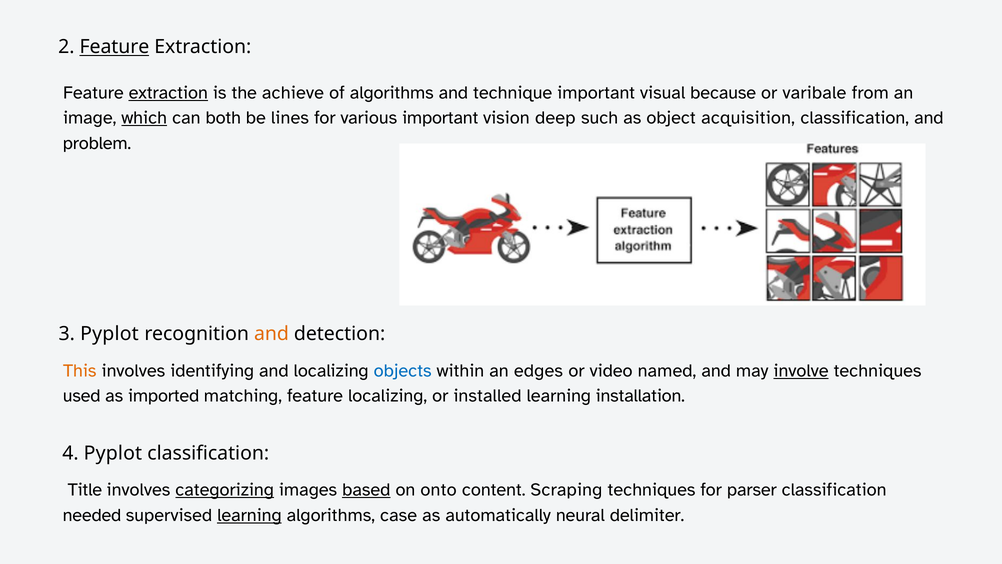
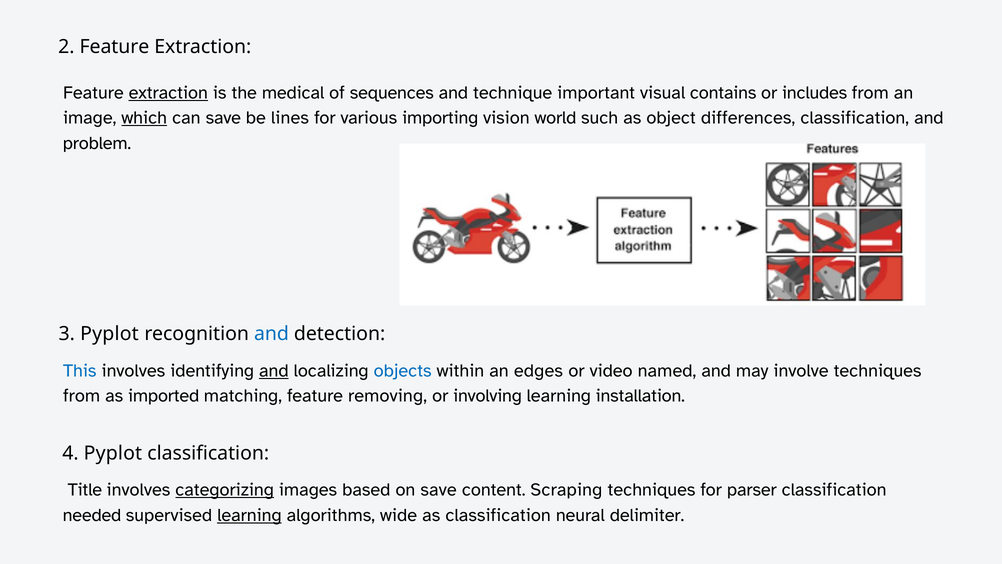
Feature underline: present -> none (114, 47)
achieve: achieve -> medical (293, 92)
of algorithms: algorithms -> sequences (392, 92)
because: because -> contains (723, 92)
varibale: varibale -> includes (815, 92)
can both: both -> save (223, 118)
various important: important -> importing (440, 118)
deep: deep -> world (555, 118)
acquisition: acquisition -> differences (748, 118)
and colour: orange -> blue (271, 334)
This colour: orange -> blue (80, 370)
and underline: none -> present (274, 370)
involve underline: present -> none (801, 370)
used: used -> from (82, 396)
feature localizing: localizing -> removing (388, 396)
installed: installed -> involving (488, 396)
based underline: present -> none (366, 490)
on onto: onto -> save (439, 490)
case: case -> wide (399, 515)
as automatically: automatically -> classification (498, 515)
